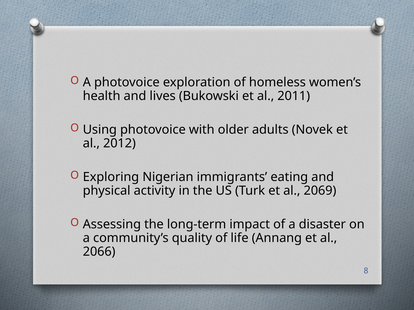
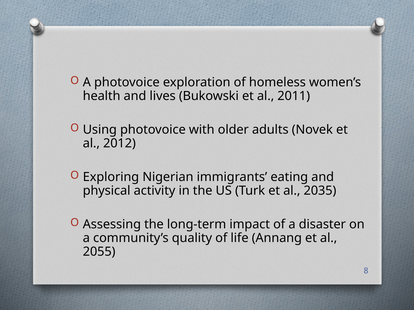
2069: 2069 -> 2035 (320, 191)
2066: 2066 -> 2055 (99, 252)
